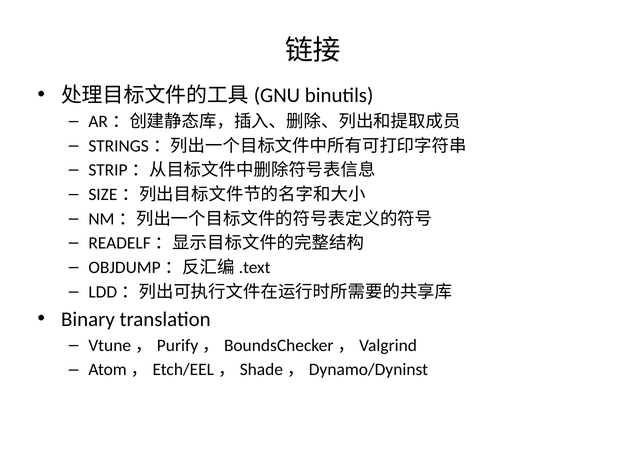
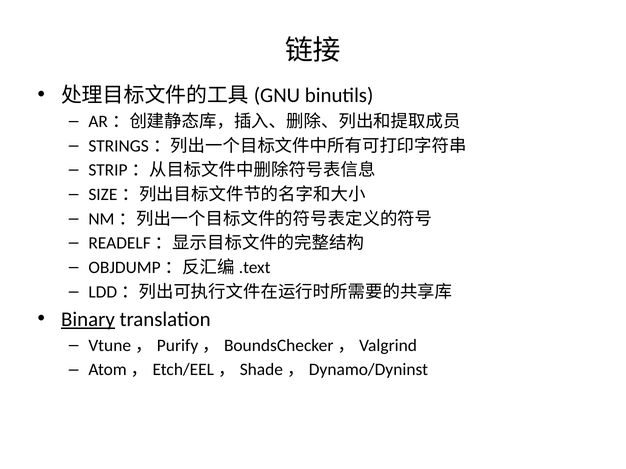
Binary underline: none -> present (88, 320)
